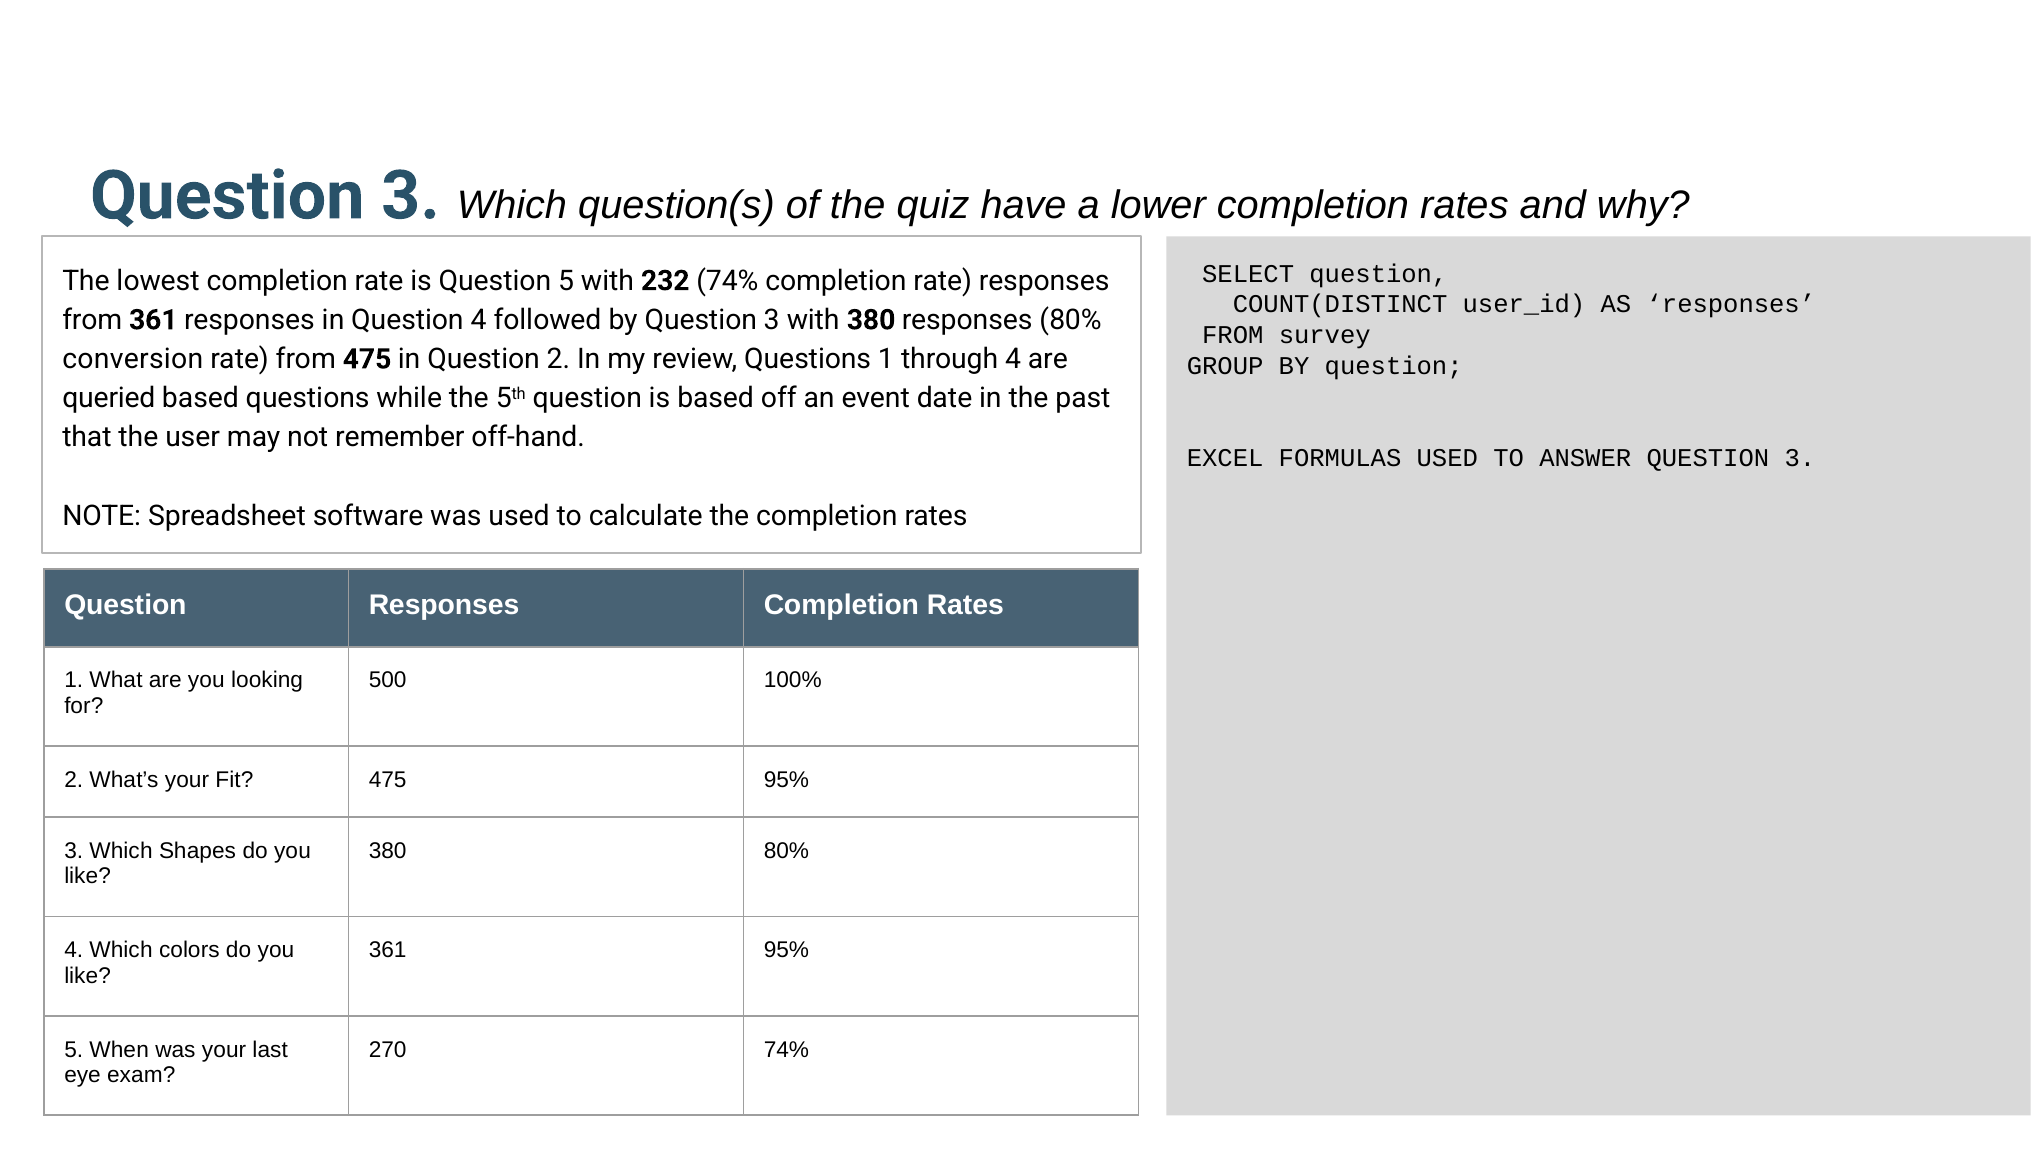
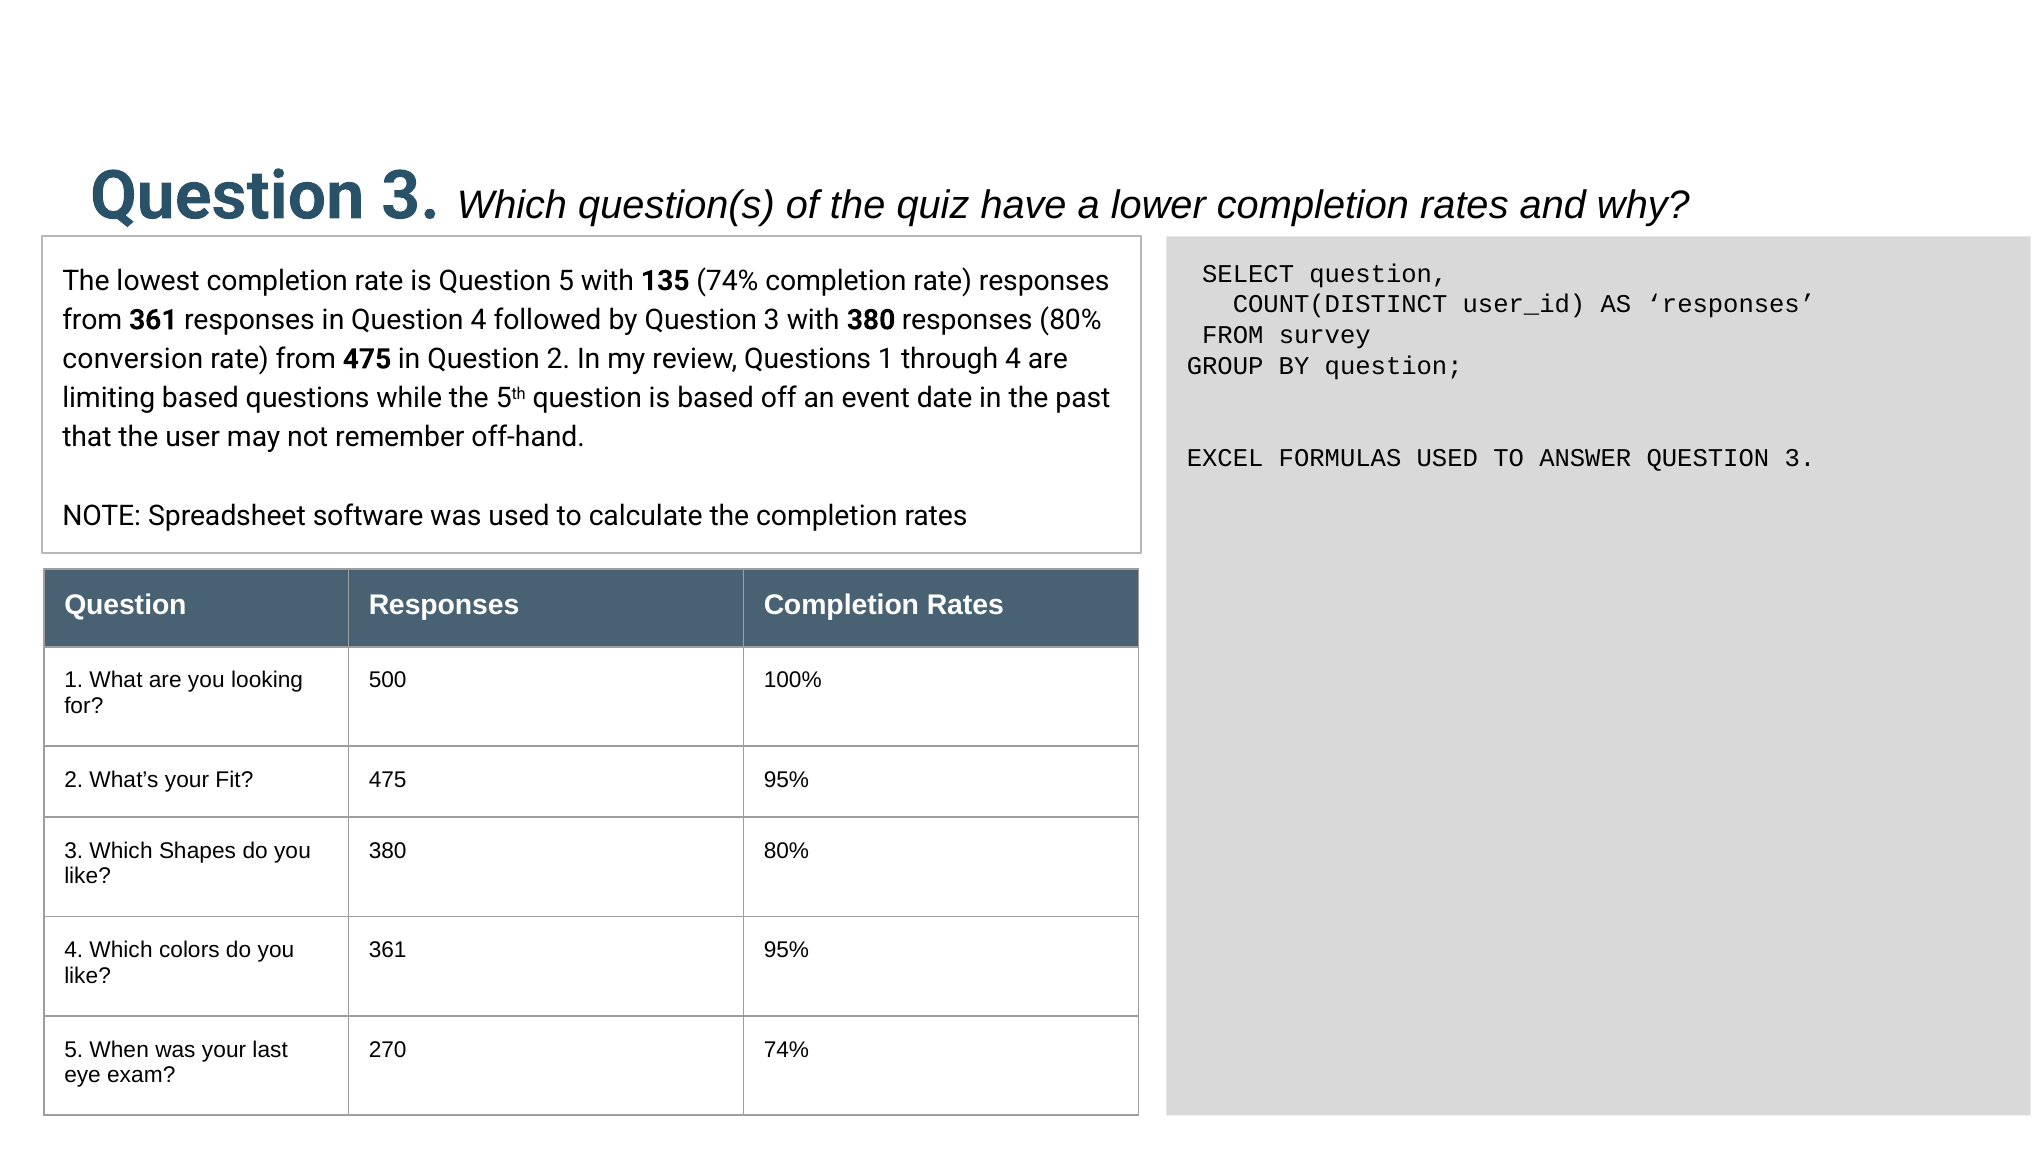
232: 232 -> 135 (665, 281)
queried: queried -> limiting (109, 398)
